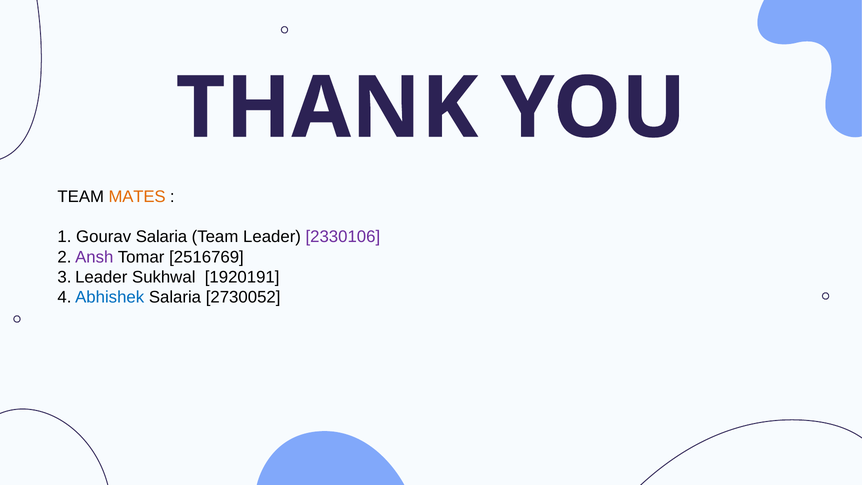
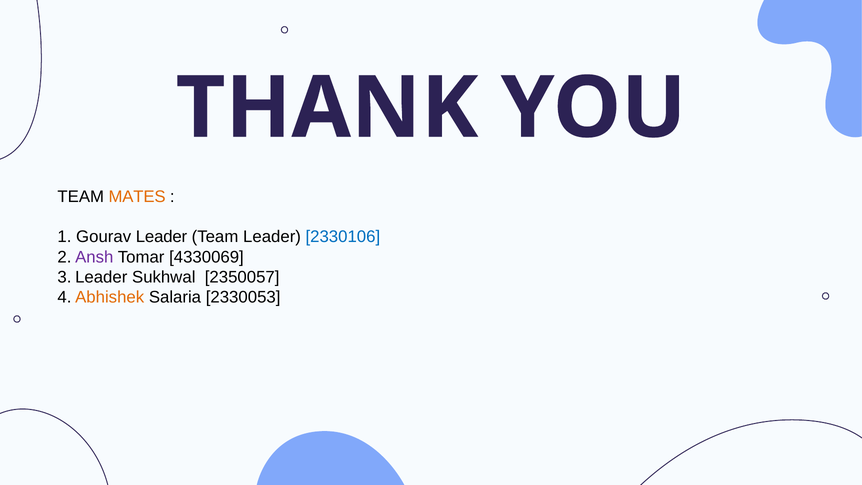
Gourav Salaria: Salaria -> Leader (162, 237)
2330106 colour: purple -> blue (343, 237)
2516769: 2516769 -> 4330069 (206, 257)
1920191: 1920191 -> 2350057 (242, 277)
Abhishek colour: blue -> orange (110, 297)
2730052: 2730052 -> 2330053 (243, 297)
